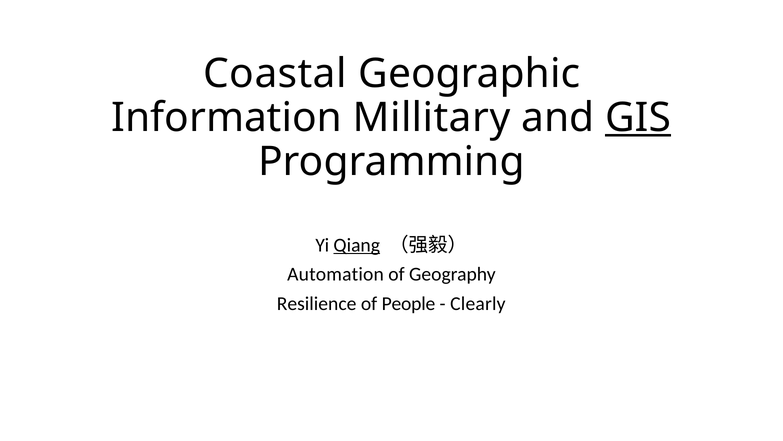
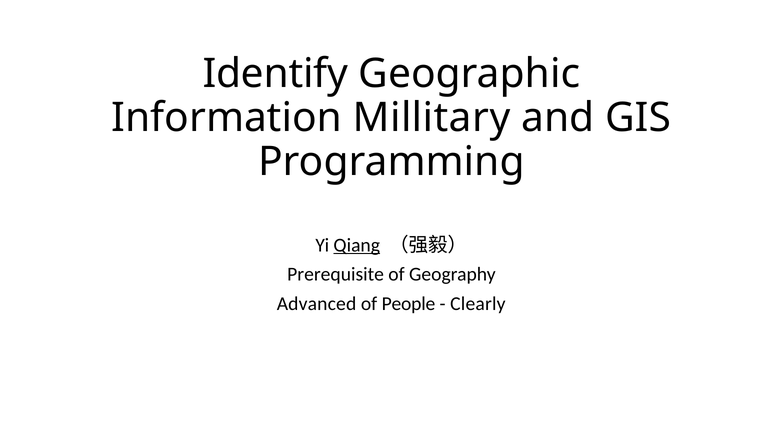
Coastal: Coastal -> Identify (275, 74)
GIS underline: present -> none (638, 118)
Automation: Automation -> Prerequisite (336, 274)
Resilience: Resilience -> Advanced (317, 303)
